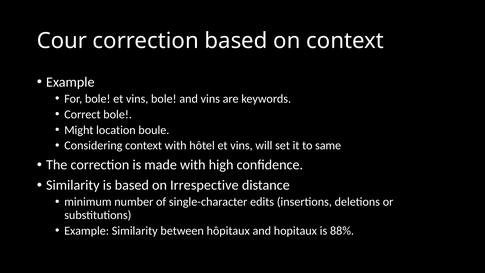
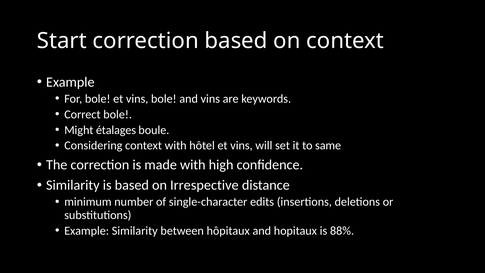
Cour: Cour -> Start (62, 41)
location: location -> étalages (116, 130)
